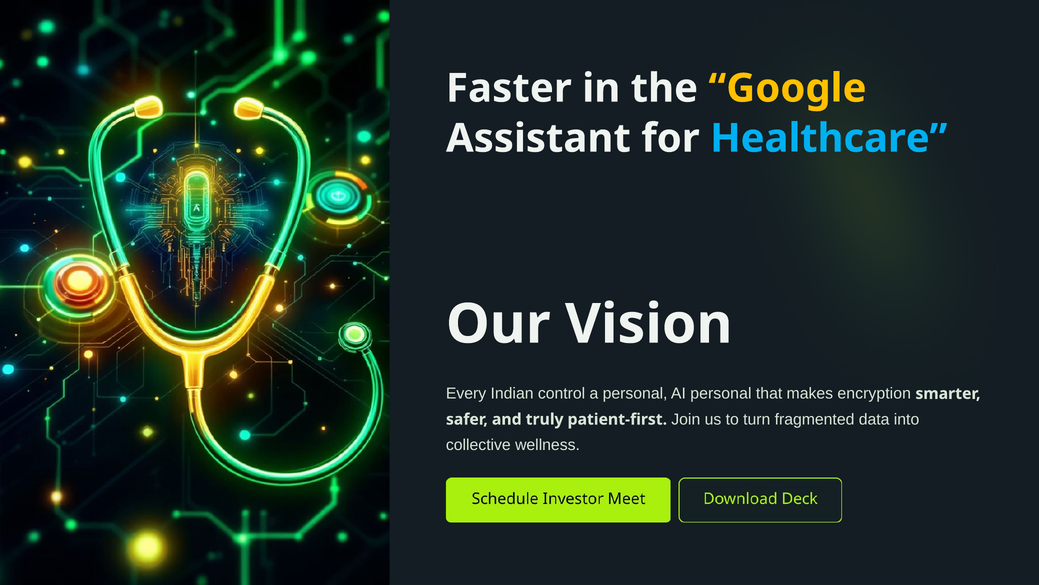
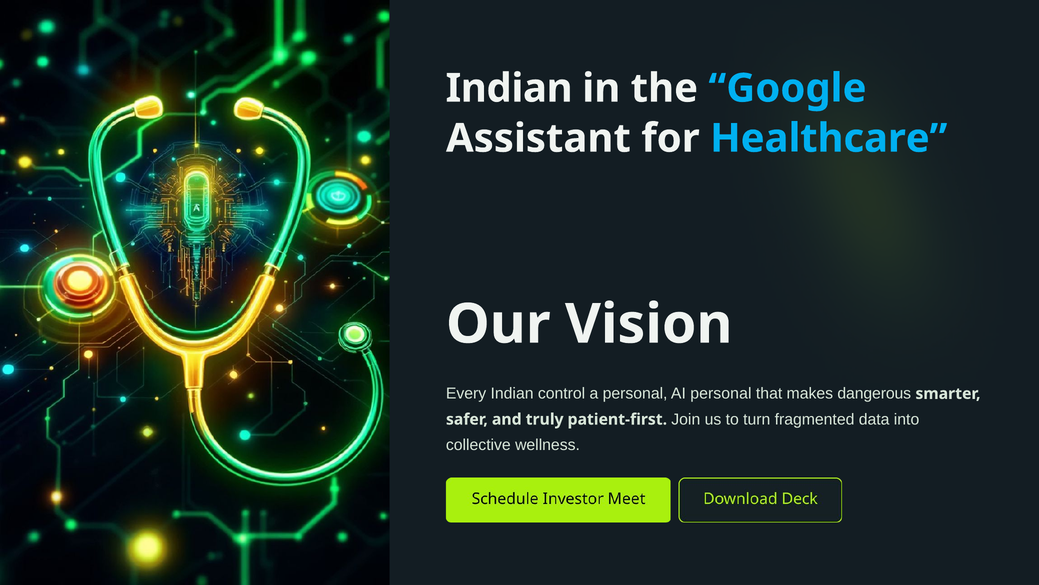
Faster: Faster -> Indian (509, 88)
Google colour: yellow -> light blue (787, 88)
encryption: encryption -> dangerous (874, 393)
